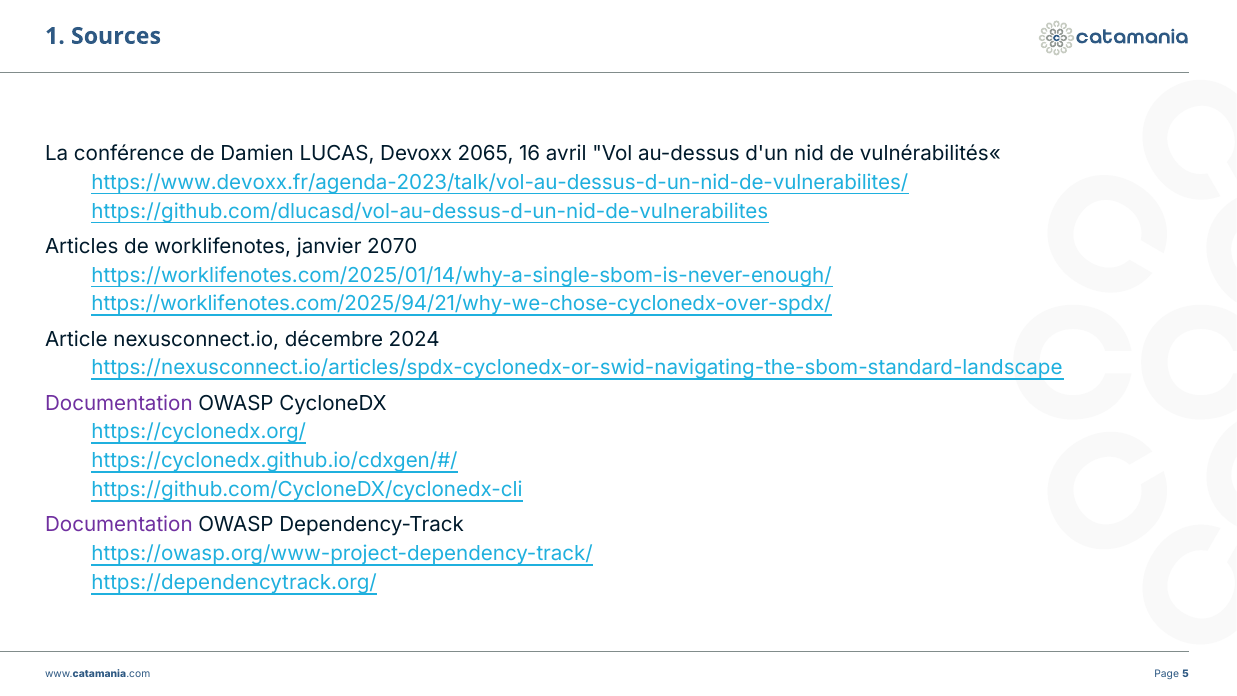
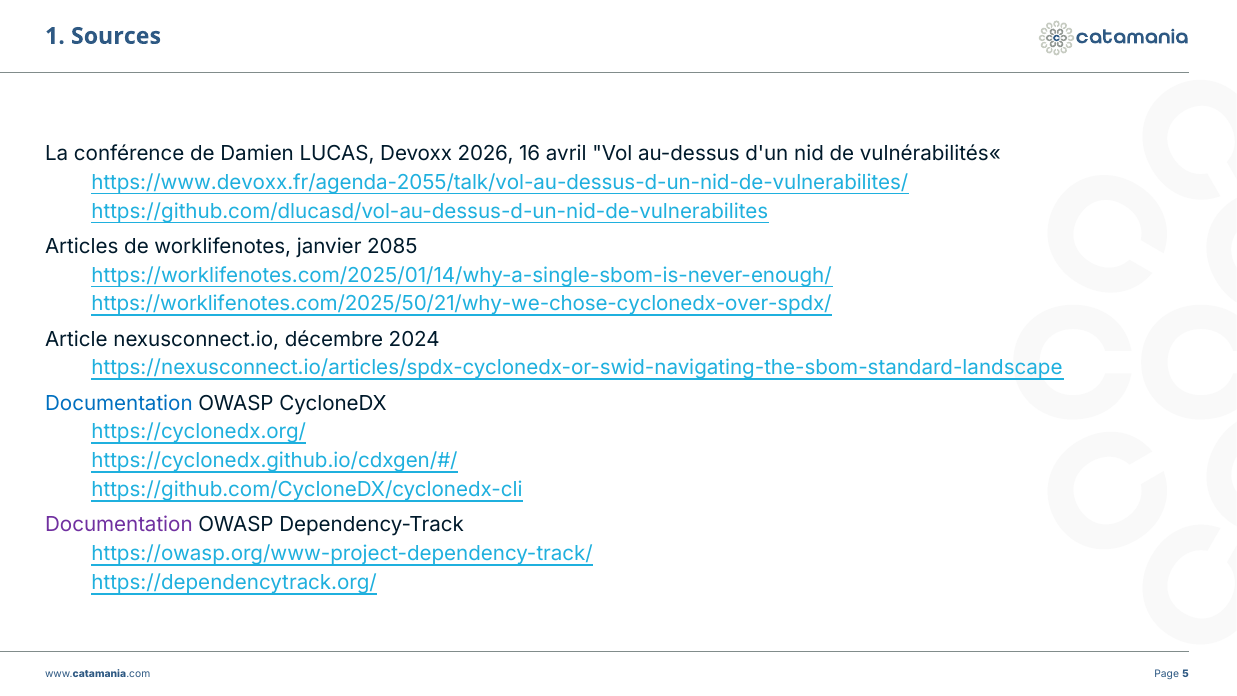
2065: 2065 -> 2026 (486, 154)
https://www.devoxx.fr/agenda-2023/talk/vol-au-dessus-d-un-nid-de-vulnerabilites/: https://www.devoxx.fr/agenda-2023/talk/vol-au-dessus-d-un-nid-de-vulnerabilites/ -> https://www.devoxx.fr/agenda-2055/talk/vol-au-dessus-d-un-nid-de-vulnerabilites/ (500, 182)
2070: 2070 -> 2085 (392, 246)
https://worklifenotes.com/2025/94/21/why-we-chose-cyclonedx-over-spdx/: https://worklifenotes.com/2025/94/21/why-we-chose-cyclonedx-over-spdx/ -> https://worklifenotes.com/2025/50/21/why-we-chose-cyclonedx-over-spdx/ (462, 304)
Documentation colour: purple -> blue (119, 403)
